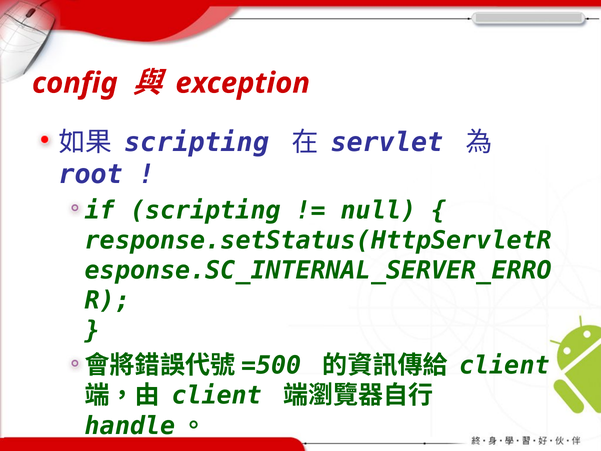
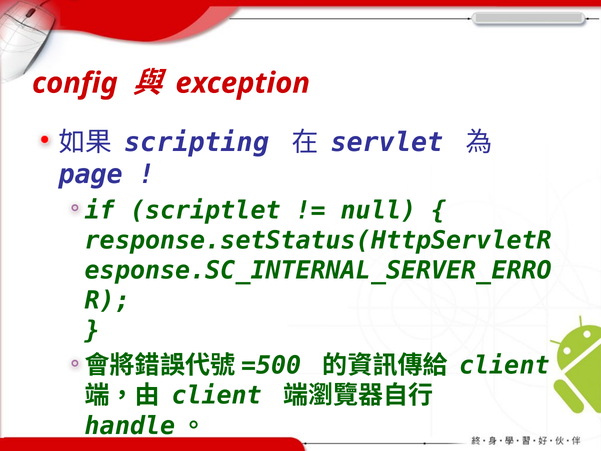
root: root -> page (91, 174)
if scripting: scripting -> scriptlet (205, 210)
